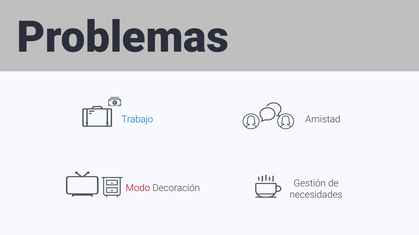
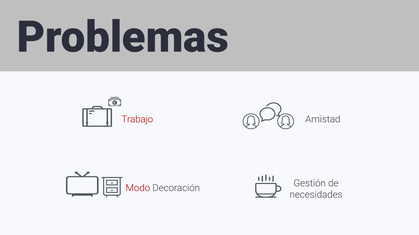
Trabajo colour: blue -> red (137, 120)
